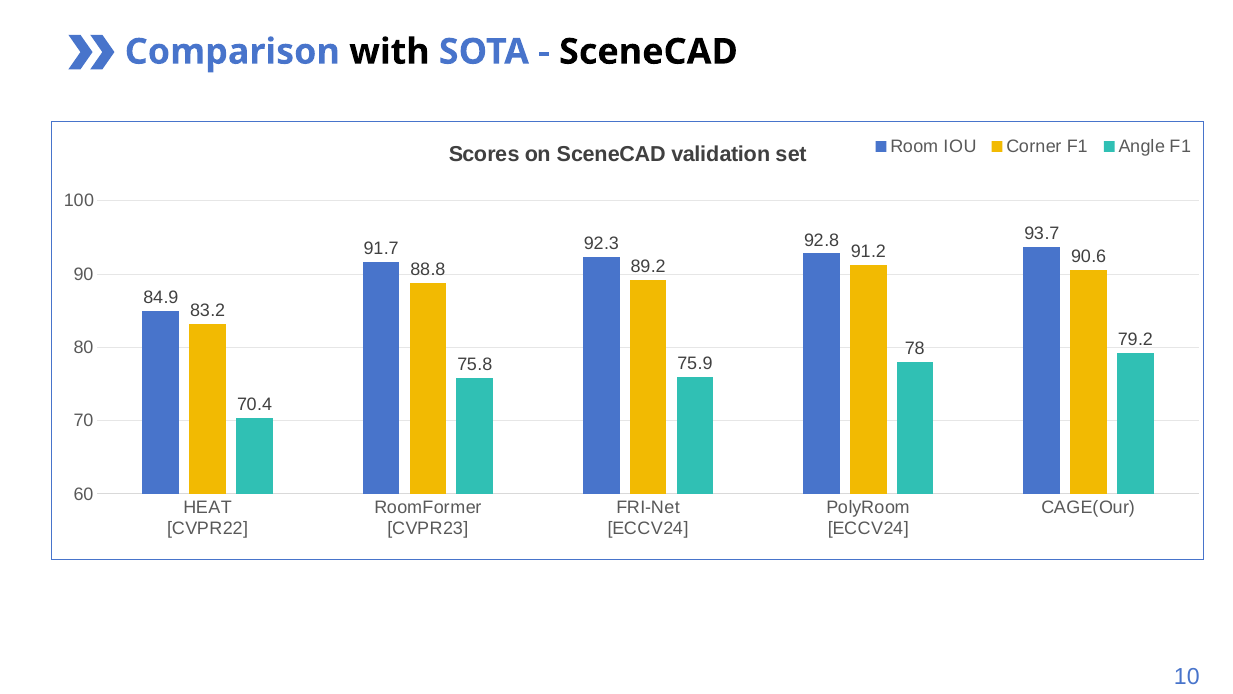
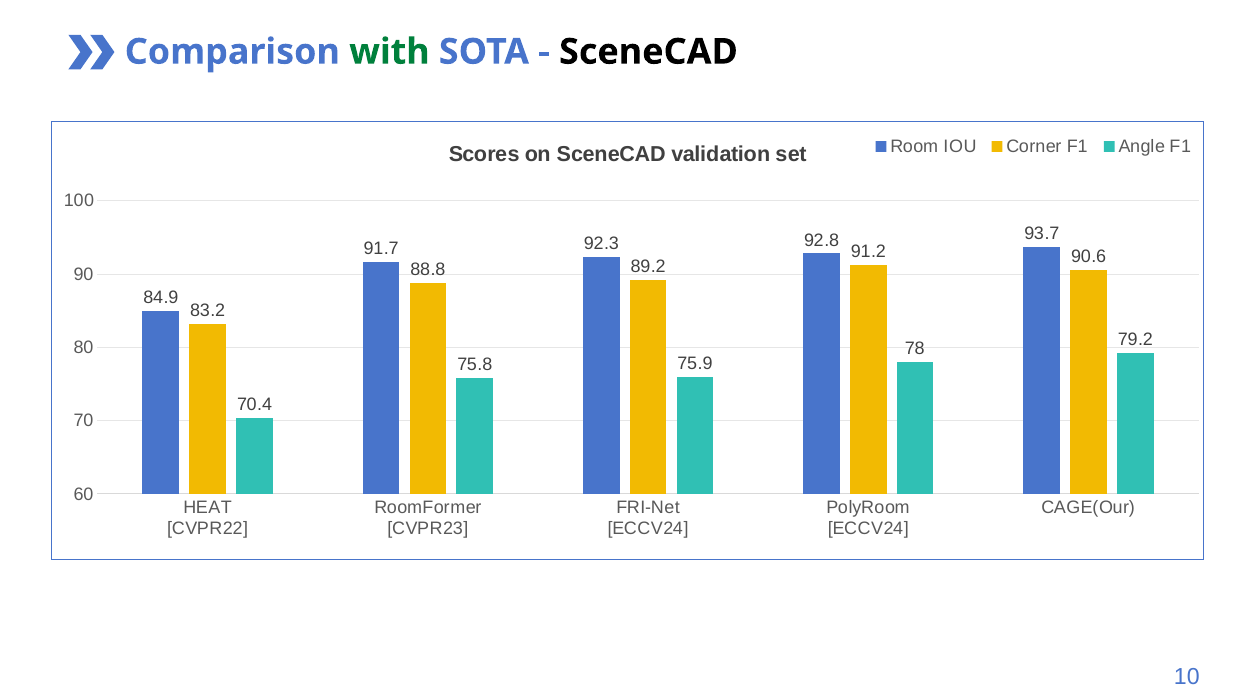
with colour: black -> green (389, 52)
